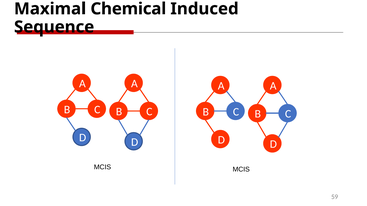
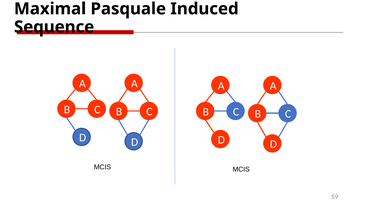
Chemical: Chemical -> Pasquale (128, 9)
